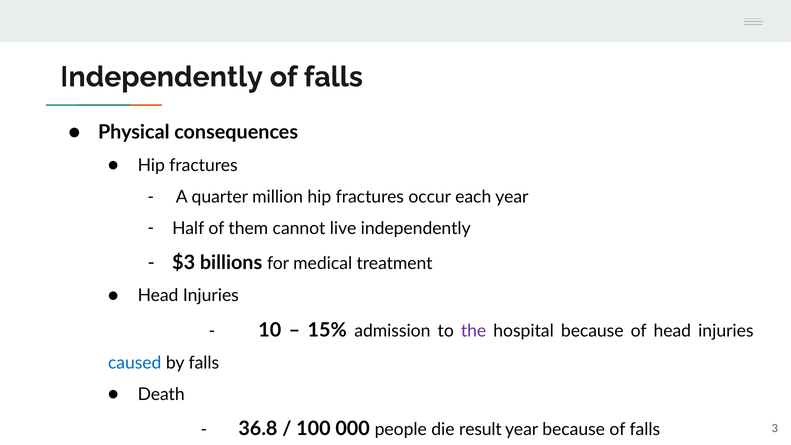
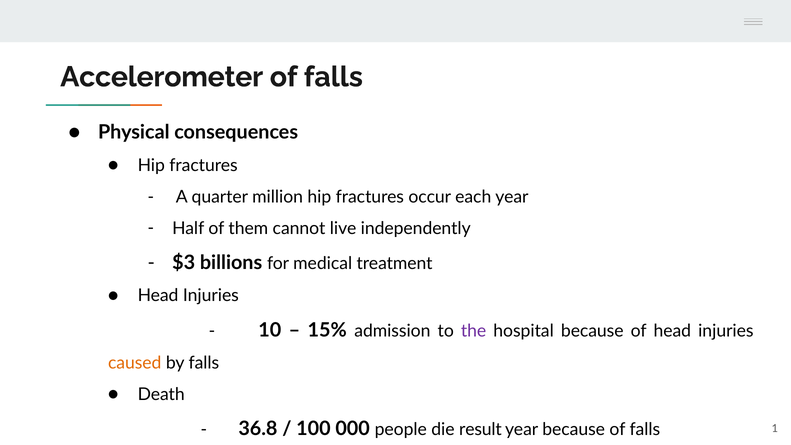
Independently: Independently -> Accelerometer (162, 77)
caused colour: blue -> orange (135, 363)
3: 3 -> 1 (775, 429)
